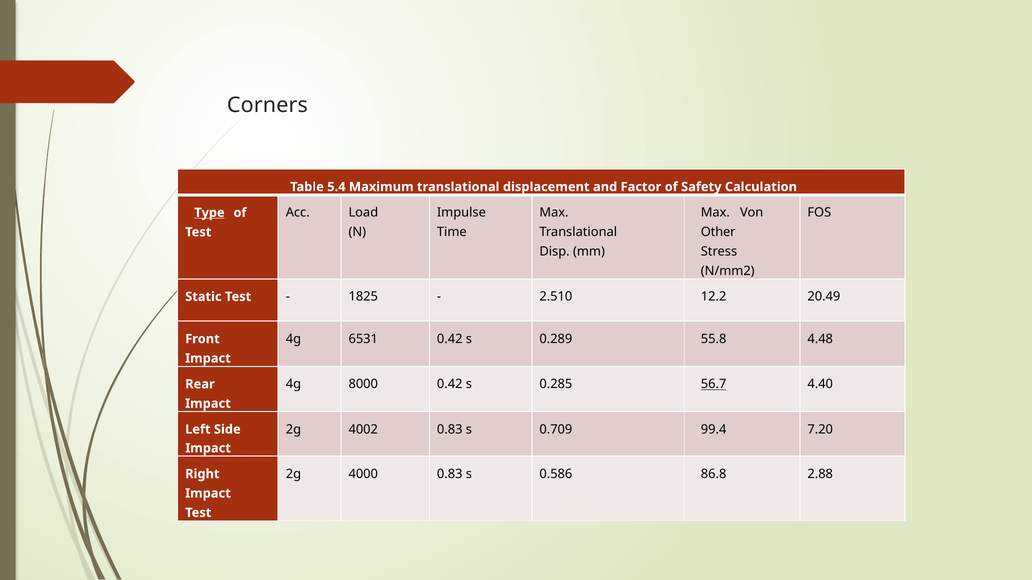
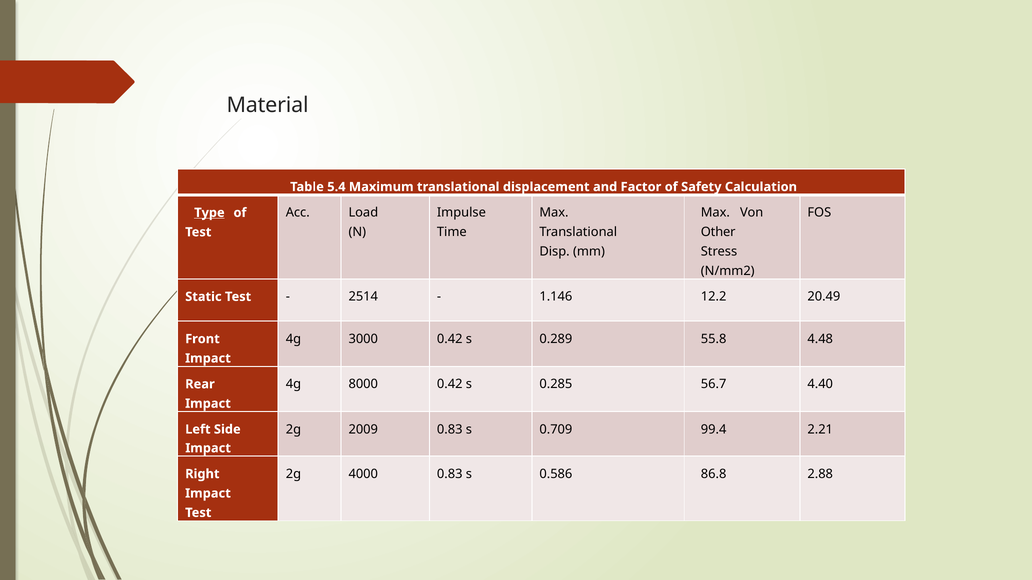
Corners: Corners -> Material (268, 105)
1825: 1825 -> 2514 (363, 297)
2.510: 2.510 -> 1.146 (556, 297)
6531: 6531 -> 3000 (363, 339)
56.7 underline: present -> none (714, 384)
4002: 4002 -> 2009 (363, 430)
7.20: 7.20 -> 2.21 (820, 430)
